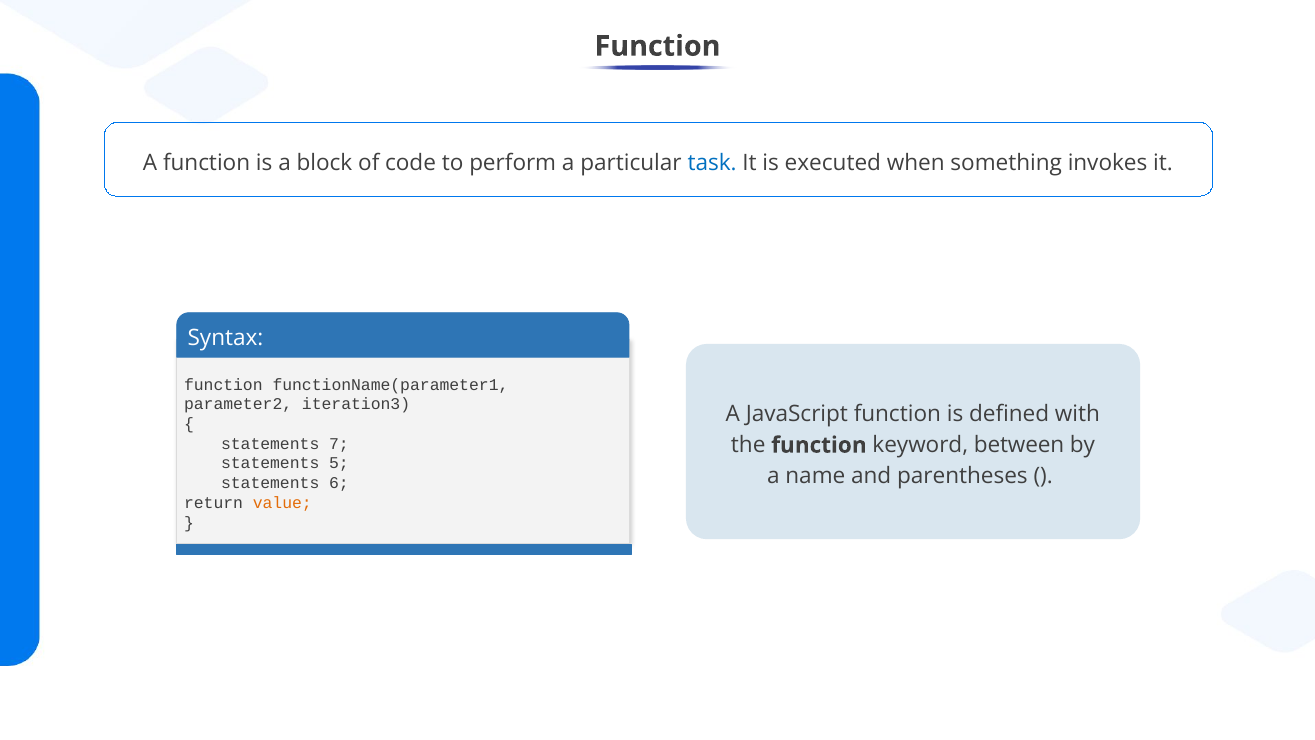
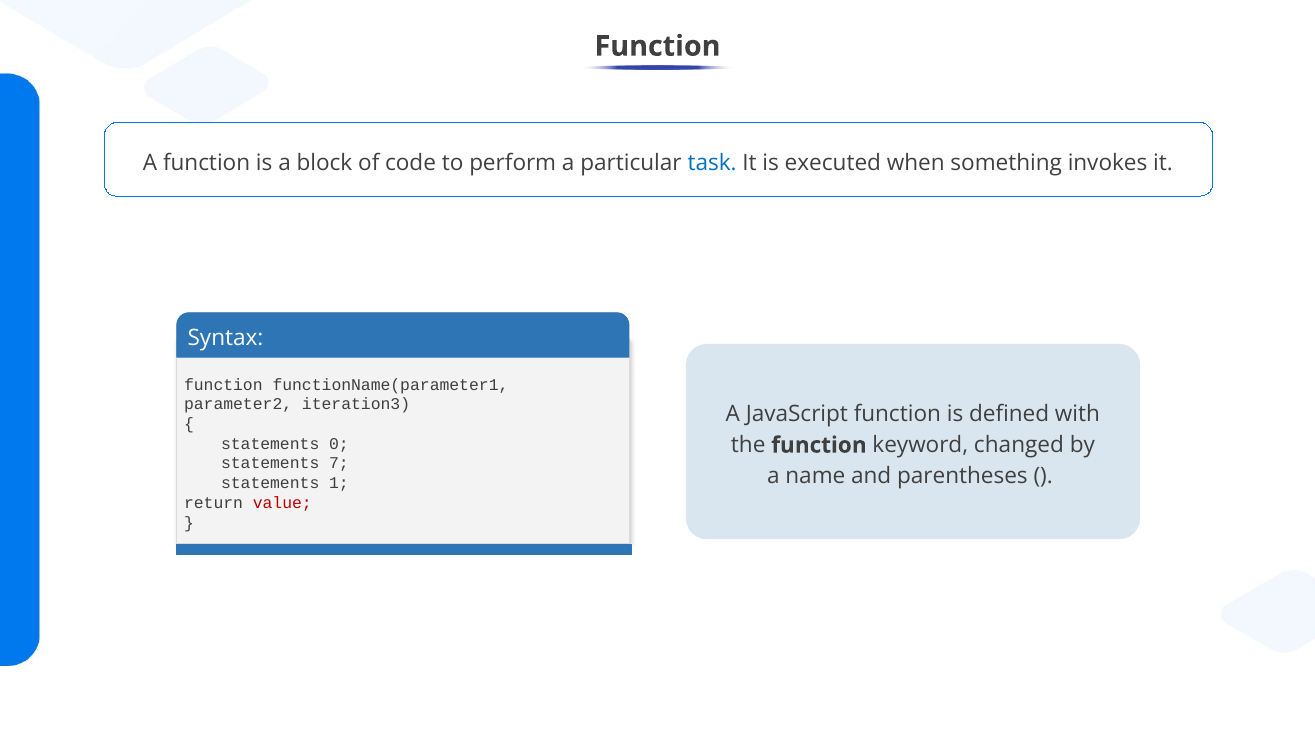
between: between -> changed (1019, 445)
7: 7 -> 0 (339, 444)
5: 5 -> 7 (339, 463)
6: 6 -> 1 (339, 483)
value colour: orange -> red (282, 503)
